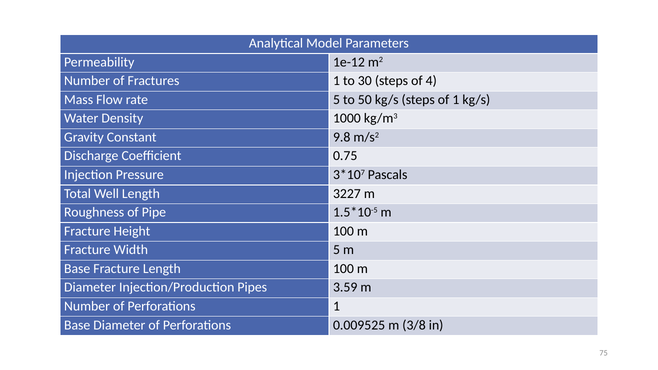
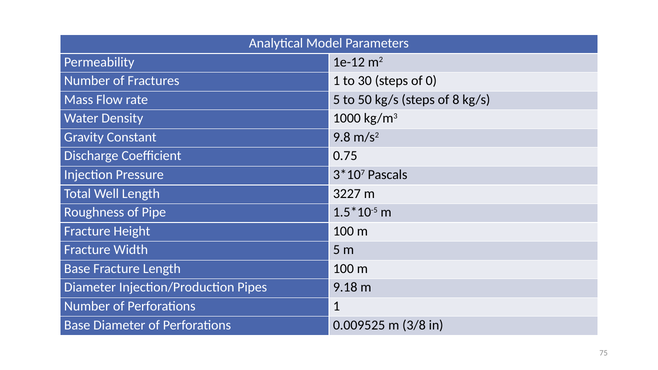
4: 4 -> 0 (431, 81)
of 1: 1 -> 8 (456, 100)
3.59: 3.59 -> 9.18 (345, 288)
